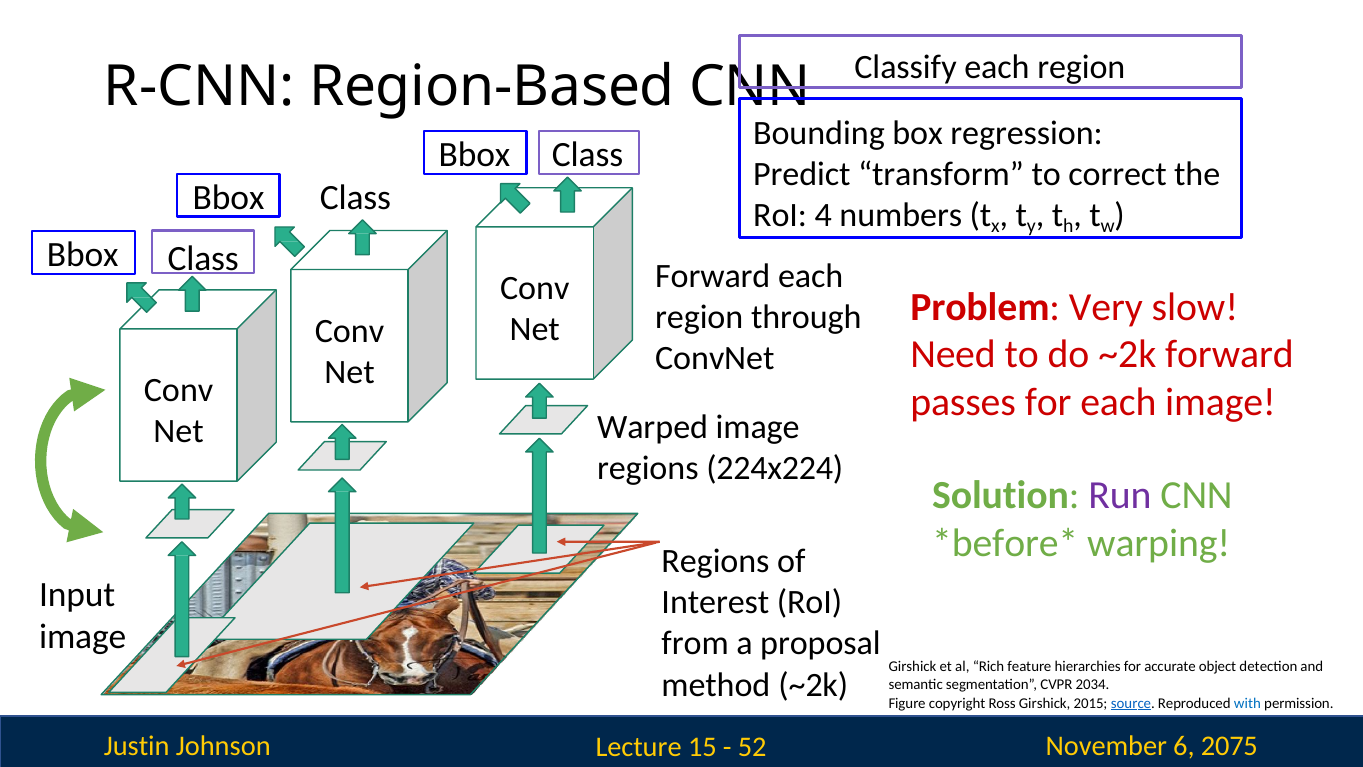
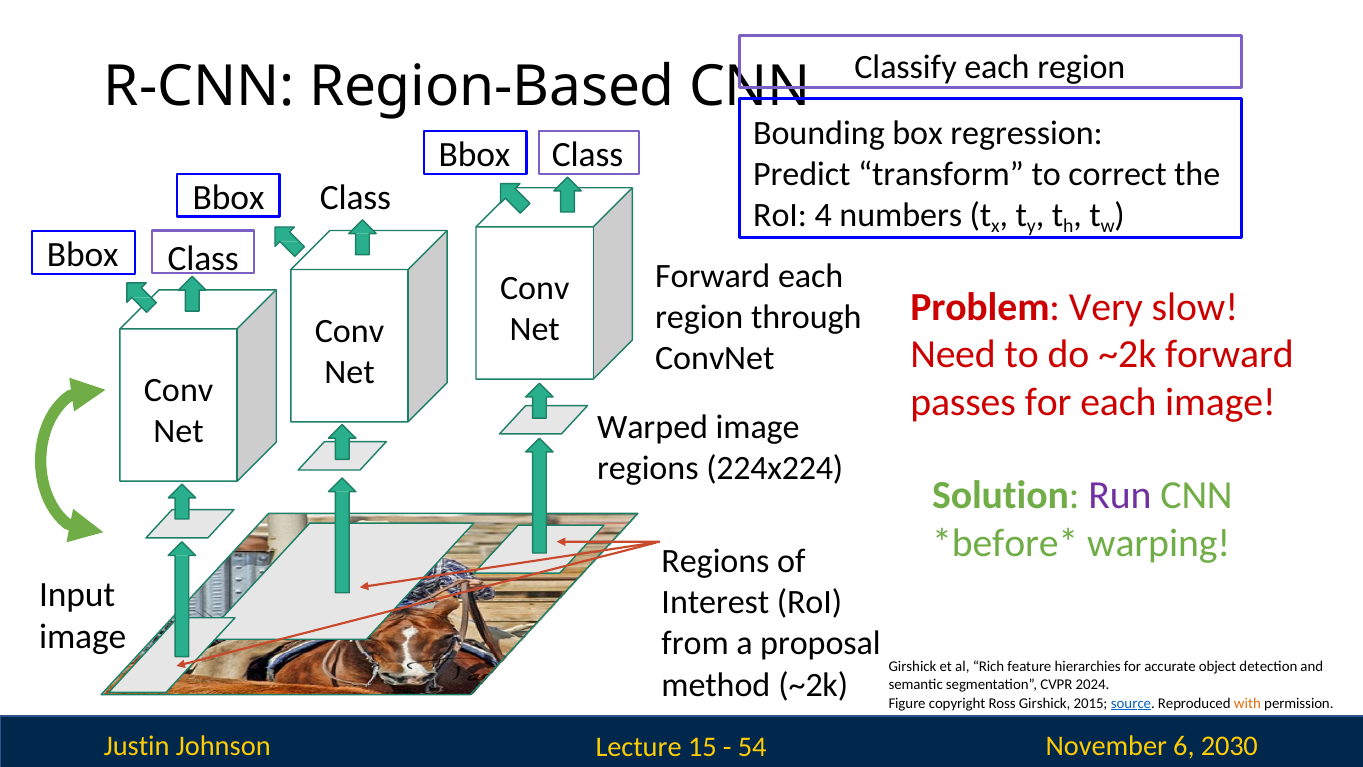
2034: 2034 -> 2024 (1092, 684)
with colour: blue -> orange (1247, 703)
52: 52 -> 54 (752, 746)
2075: 2075 -> 2030 (1229, 746)
